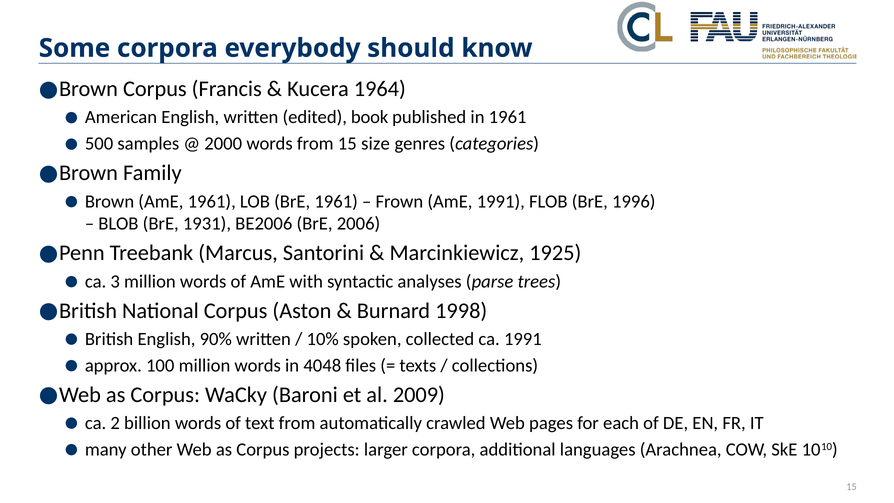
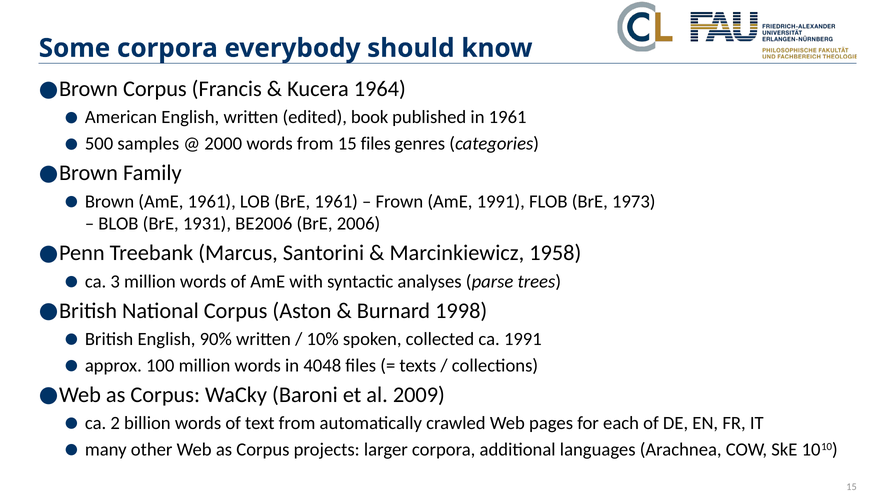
15 size: size -> files (376, 144)
1996: 1996 -> 1973 (634, 201)
1925: 1925 -> 1958 (555, 253)
